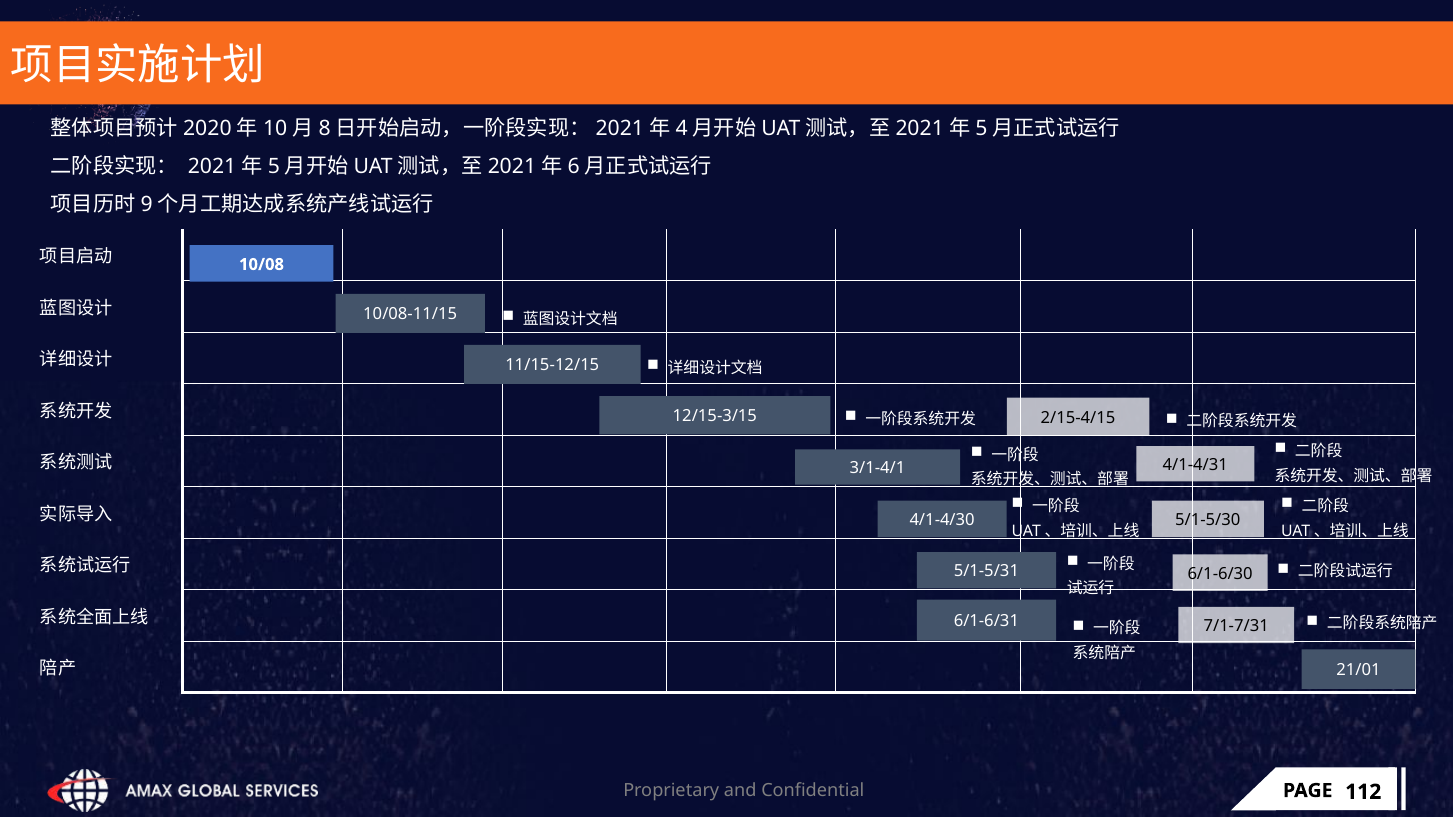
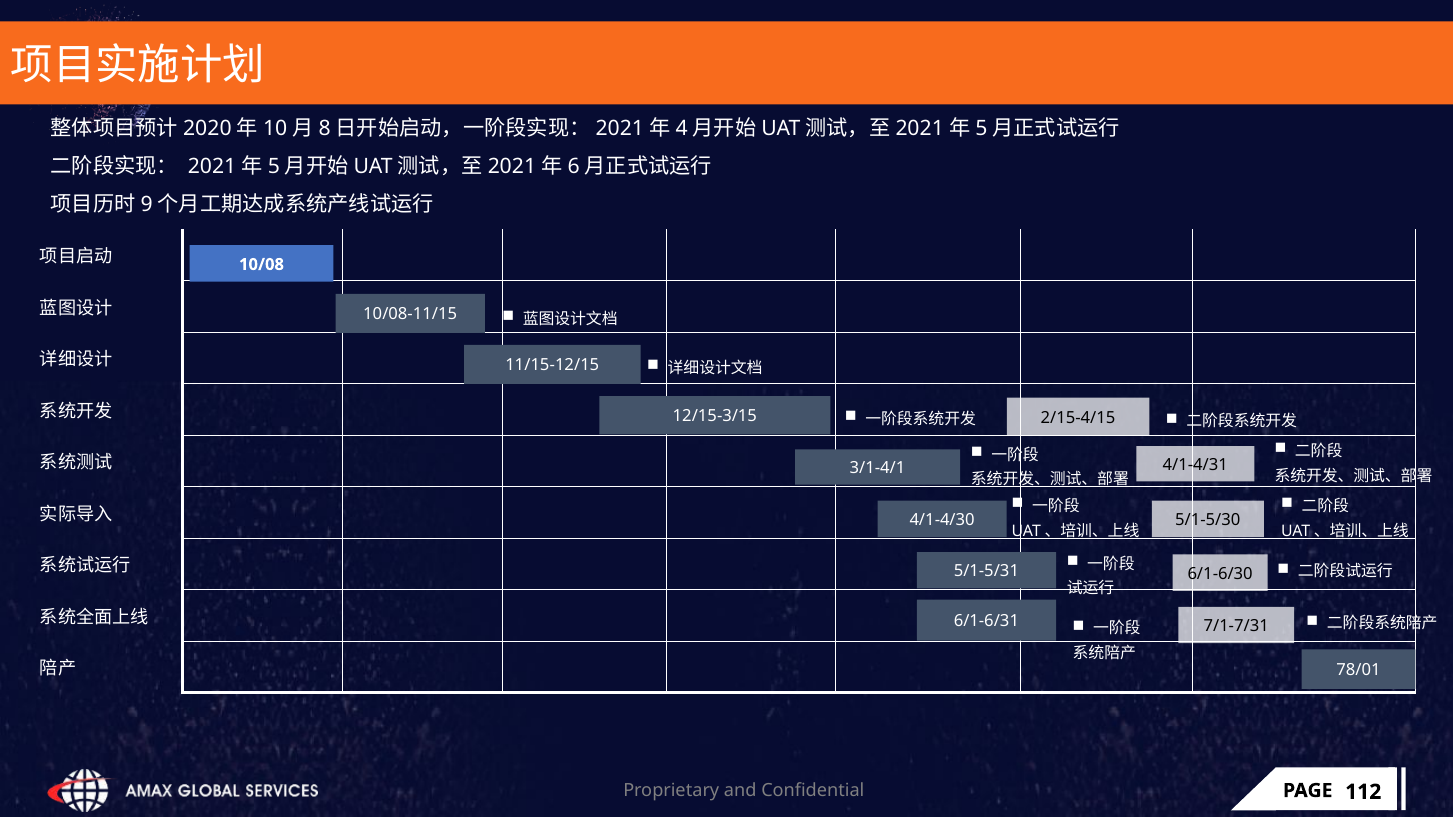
21/01: 21/01 -> 78/01 (1358, 670)
